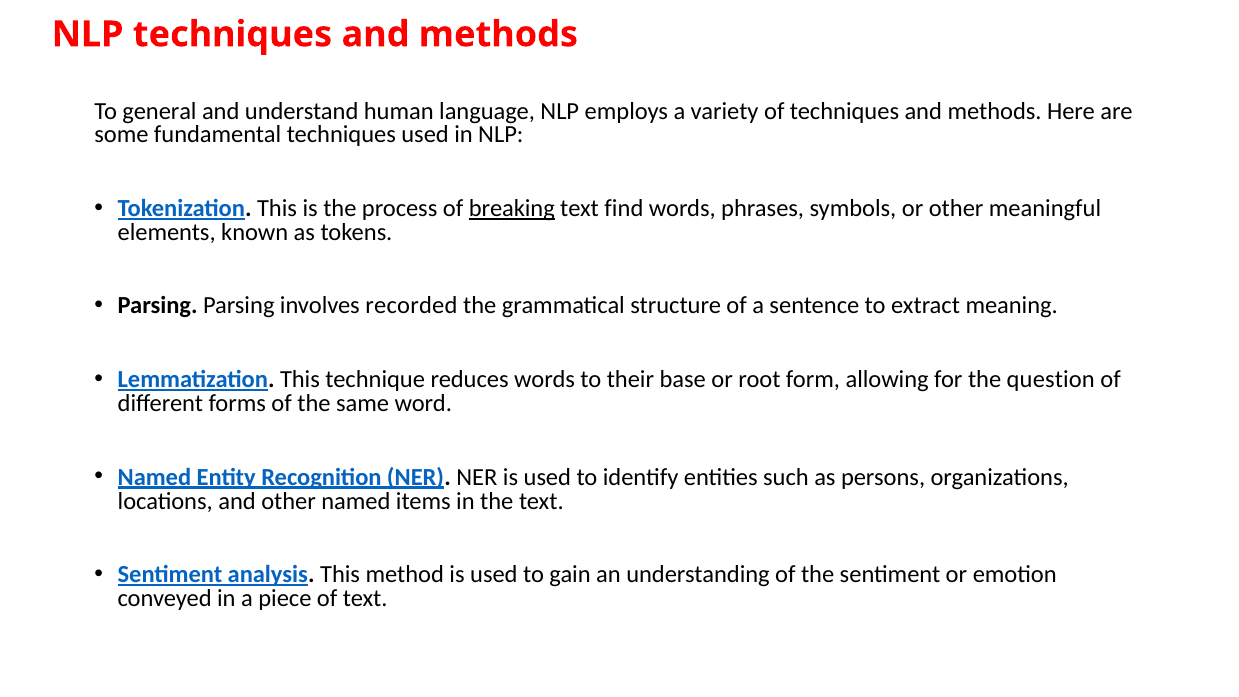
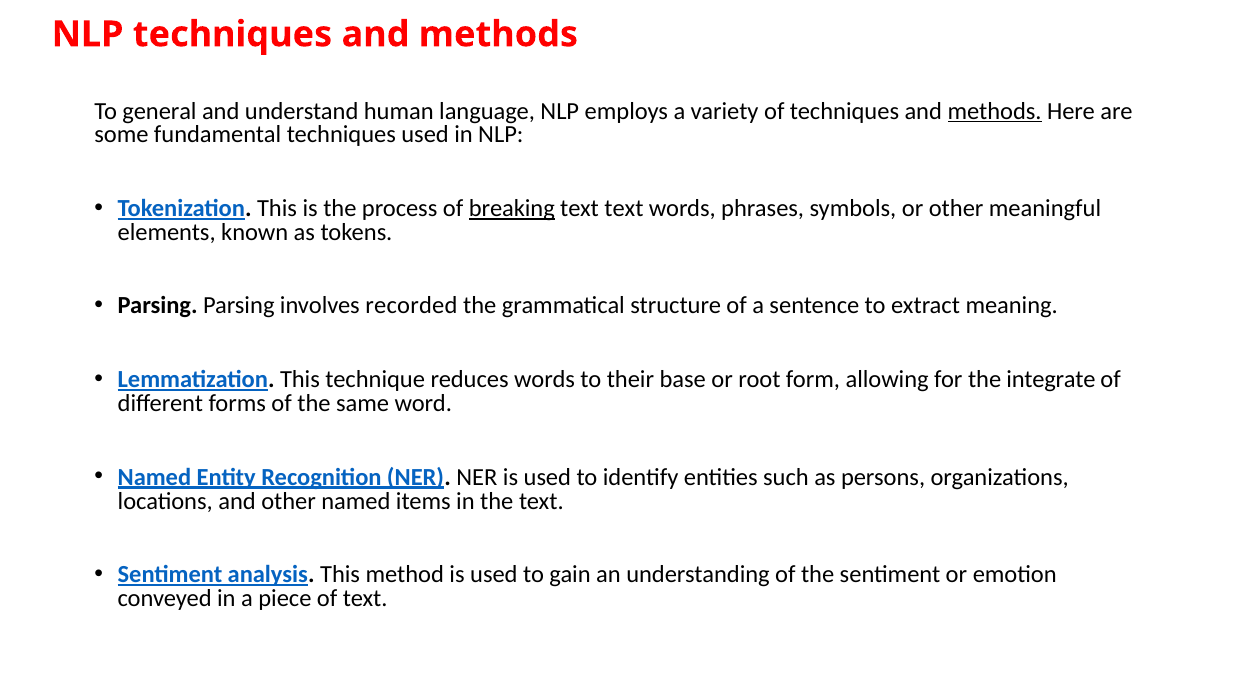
methods underline: none -> present (995, 111)
text find: find -> text (624, 208)
question: question -> integrate (1051, 379)
